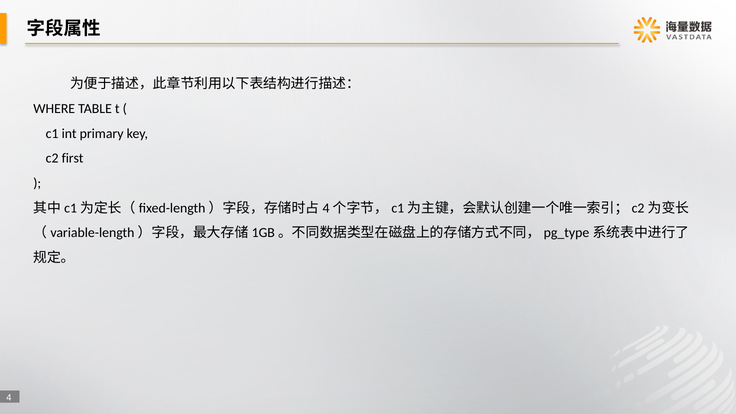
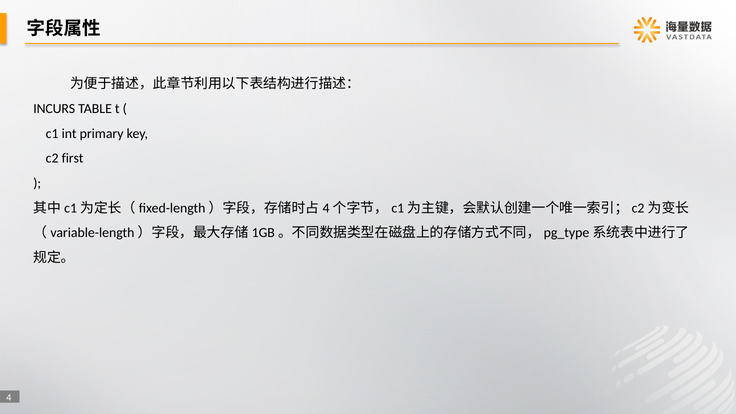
WHERE: WHERE -> INCURS (54, 109)
